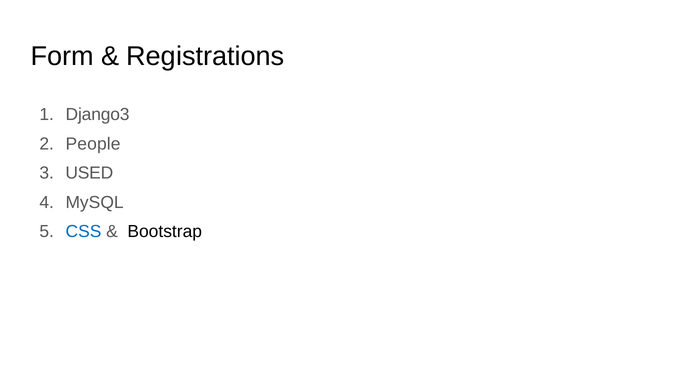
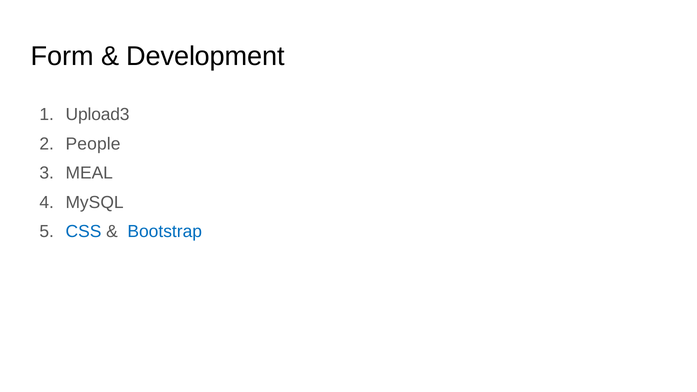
Registrations: Registrations -> Development (205, 56)
Django3: Django3 -> Upload3 (98, 115)
USED: USED -> MEAL (89, 173)
Bootstrap colour: black -> blue (165, 232)
